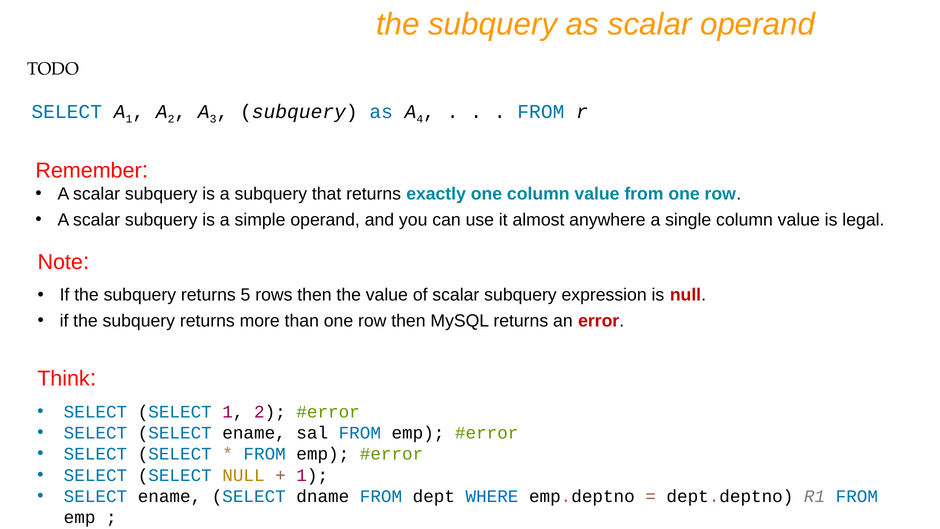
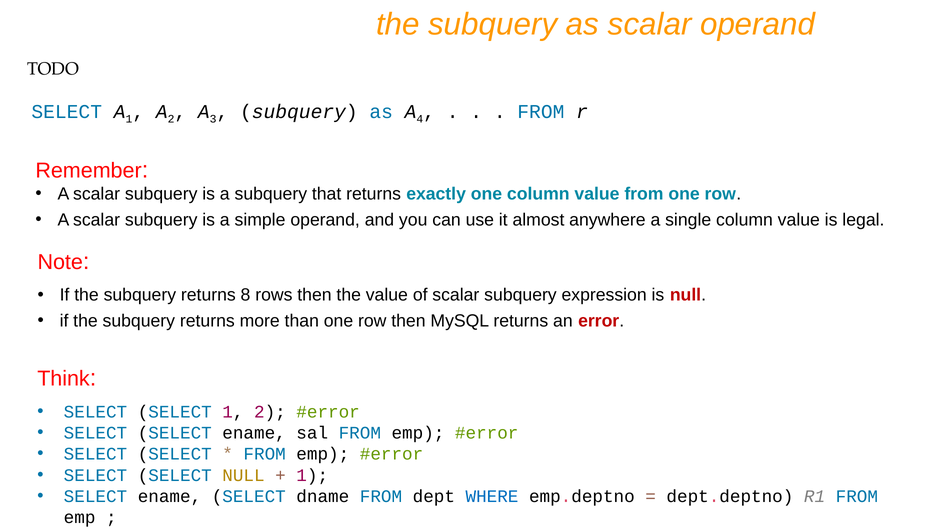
5: 5 -> 8 (246, 295)
